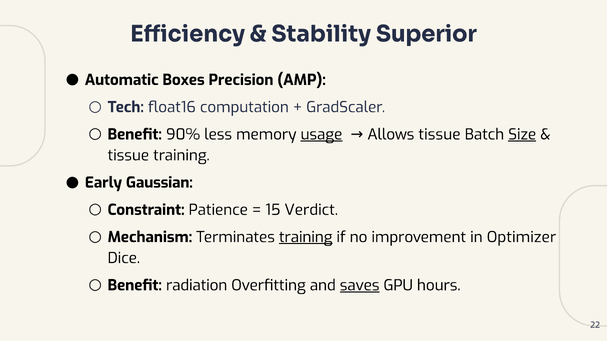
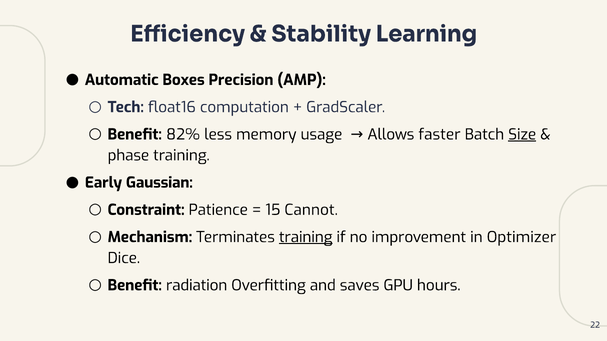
Superior: Superior -> Learning (426, 34)
90%: 90% -> 82% (183, 135)
usage underline: present -> none (321, 135)
Allows tissue: tissue -> faster (439, 135)
tissue: tissue -> phase (128, 156)
Verdict: Verdict -> Cannot (311, 210)
saves underline: present -> none (360, 286)
